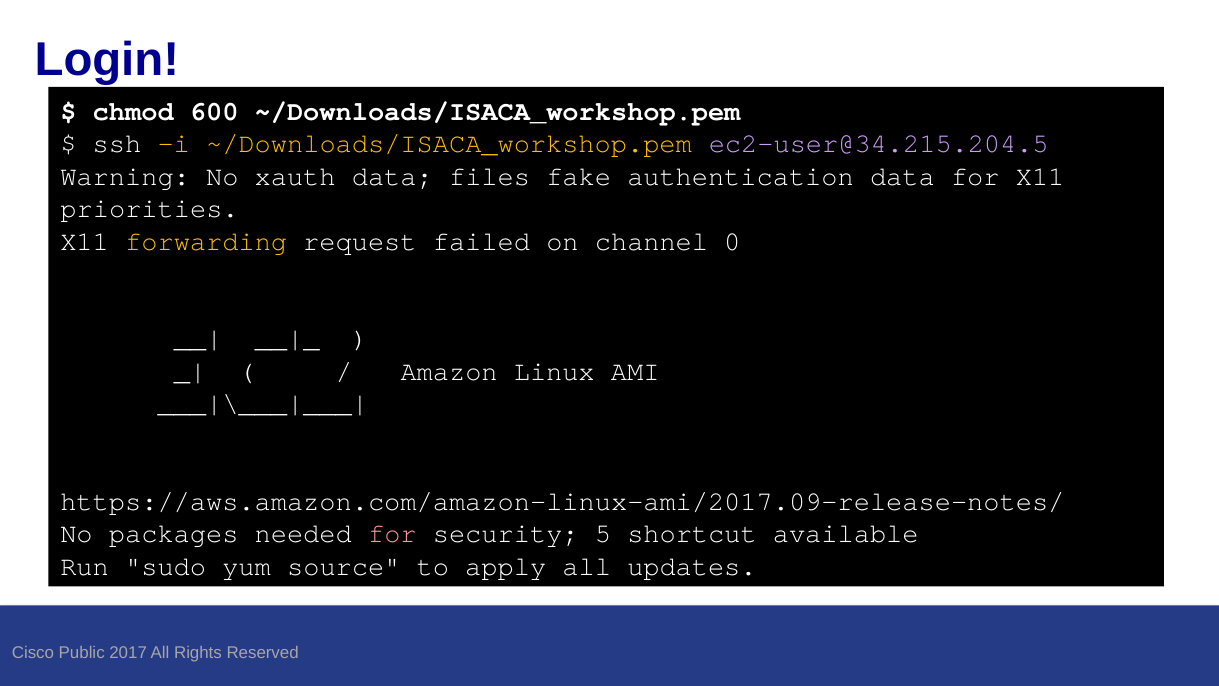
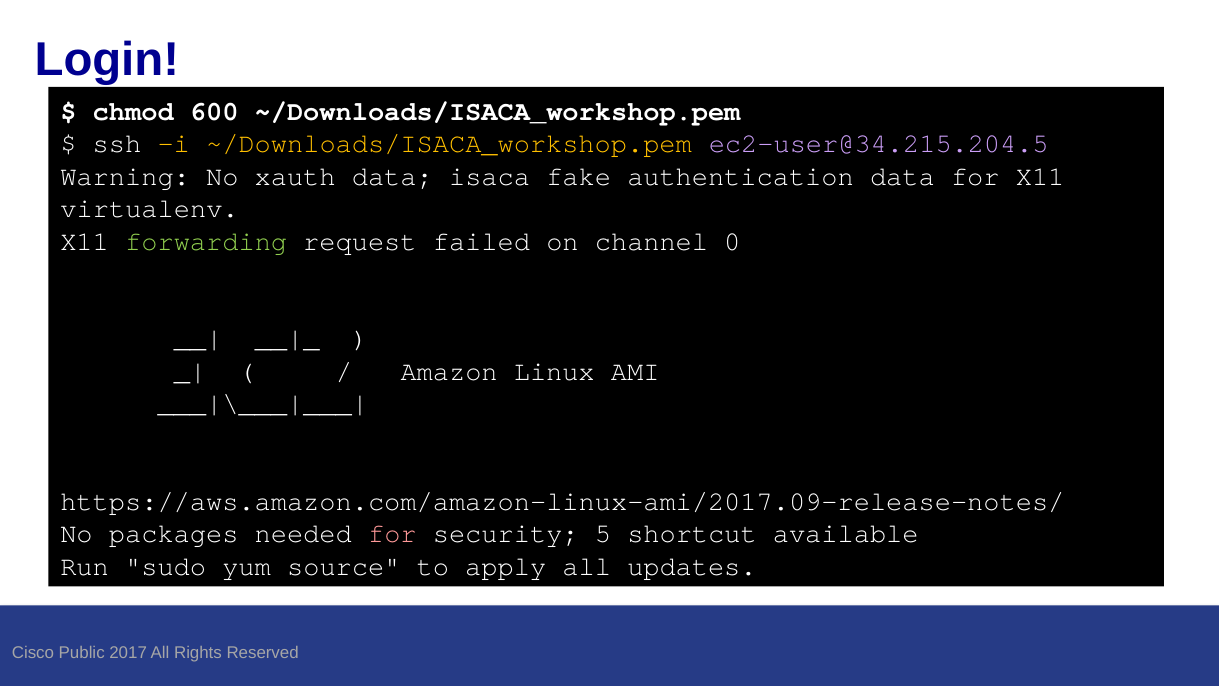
files: files -> isaca (490, 176)
priorities: priorities -> virtualenv (150, 209)
forwarding colour: yellow -> light green (206, 241)
